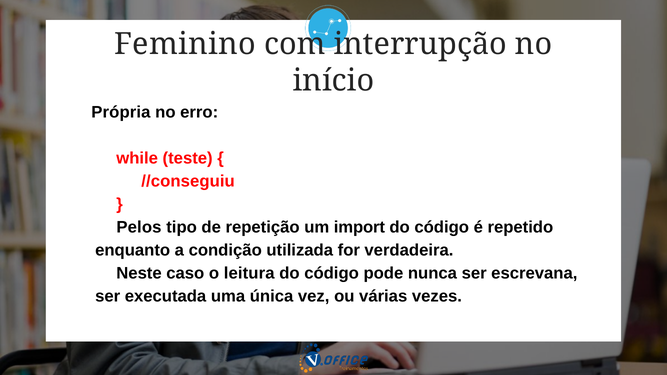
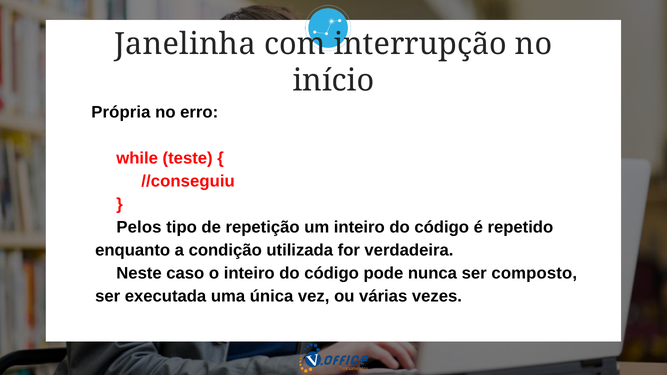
Feminino: Feminino -> Janelinha (185, 44)
um import: import -> inteiro (359, 227)
o leitura: leitura -> inteiro (249, 273)
escrevana: escrevana -> composto (534, 273)
